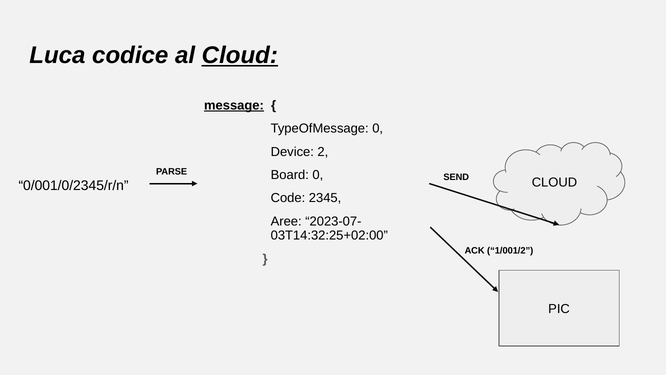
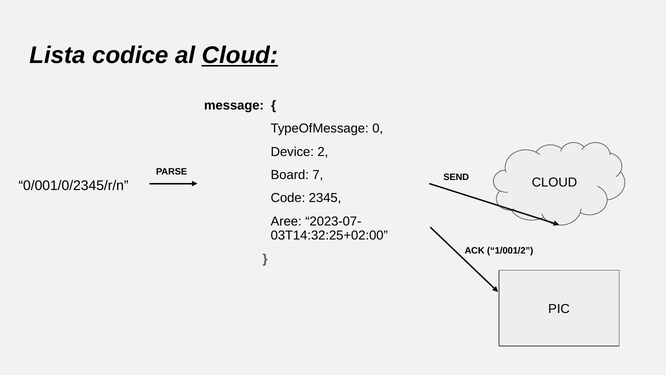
Luca: Luca -> Lista (57, 55)
message underline: present -> none (234, 105)
Board 0: 0 -> 7 (318, 175)
